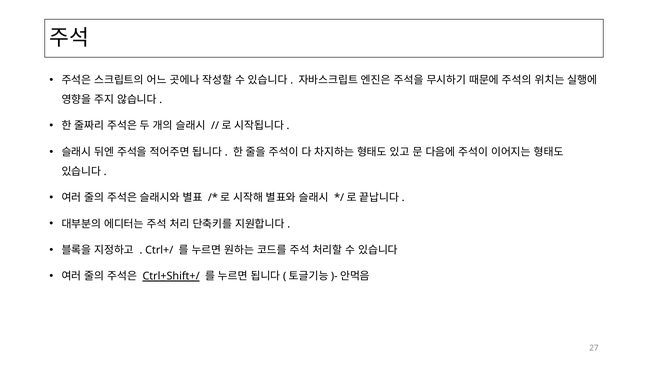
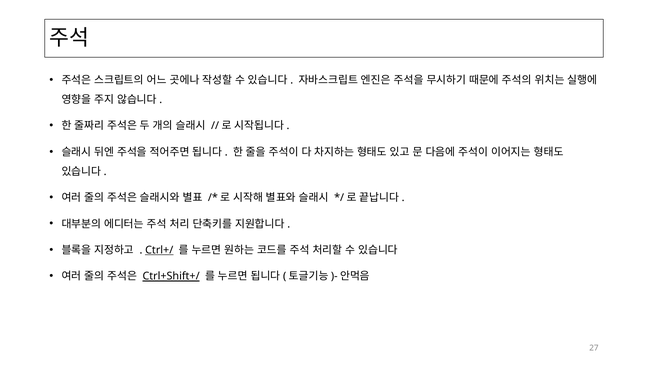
Ctrl+/ underline: none -> present (159, 250)
